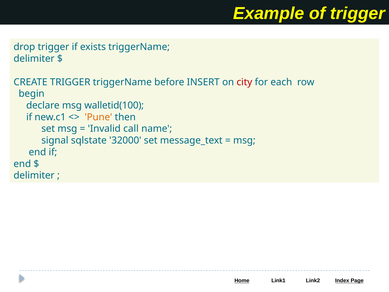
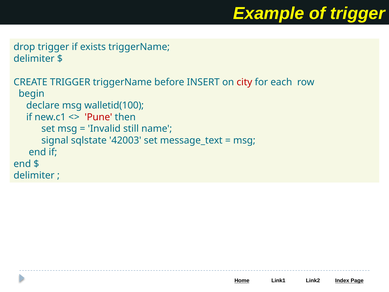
Pune colour: orange -> red (98, 117)
call: call -> still (131, 129)
32000: 32000 -> 42003 (125, 140)
